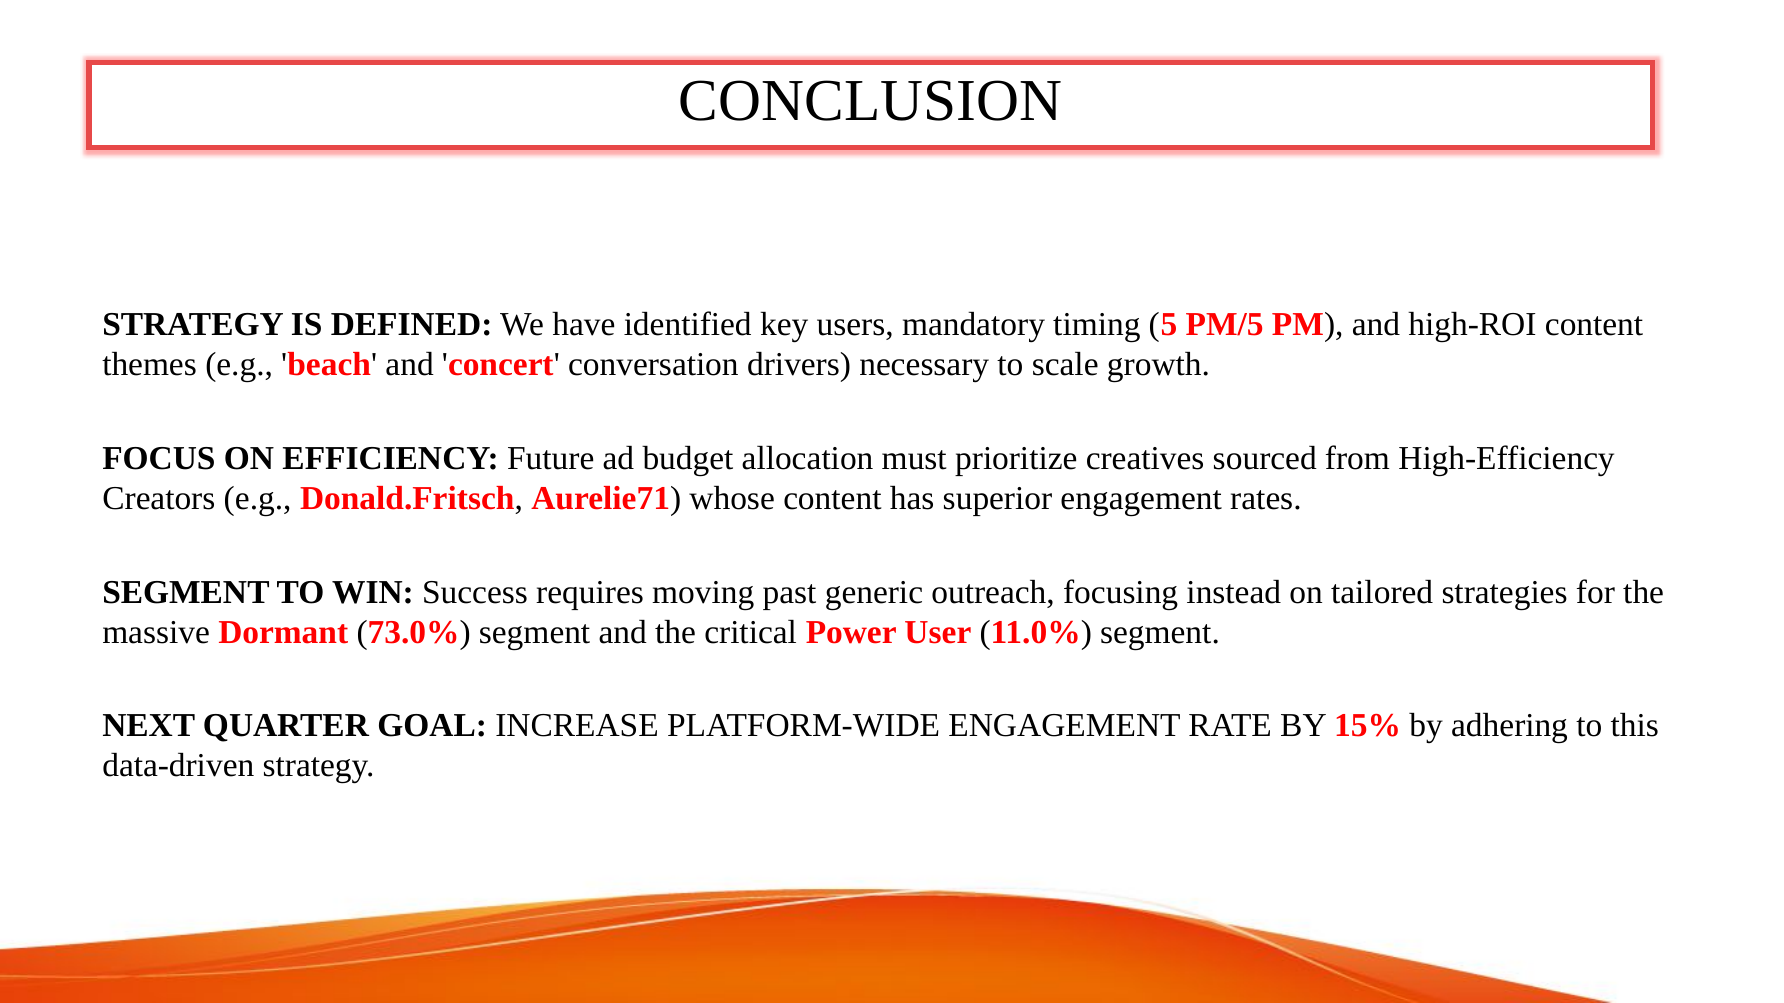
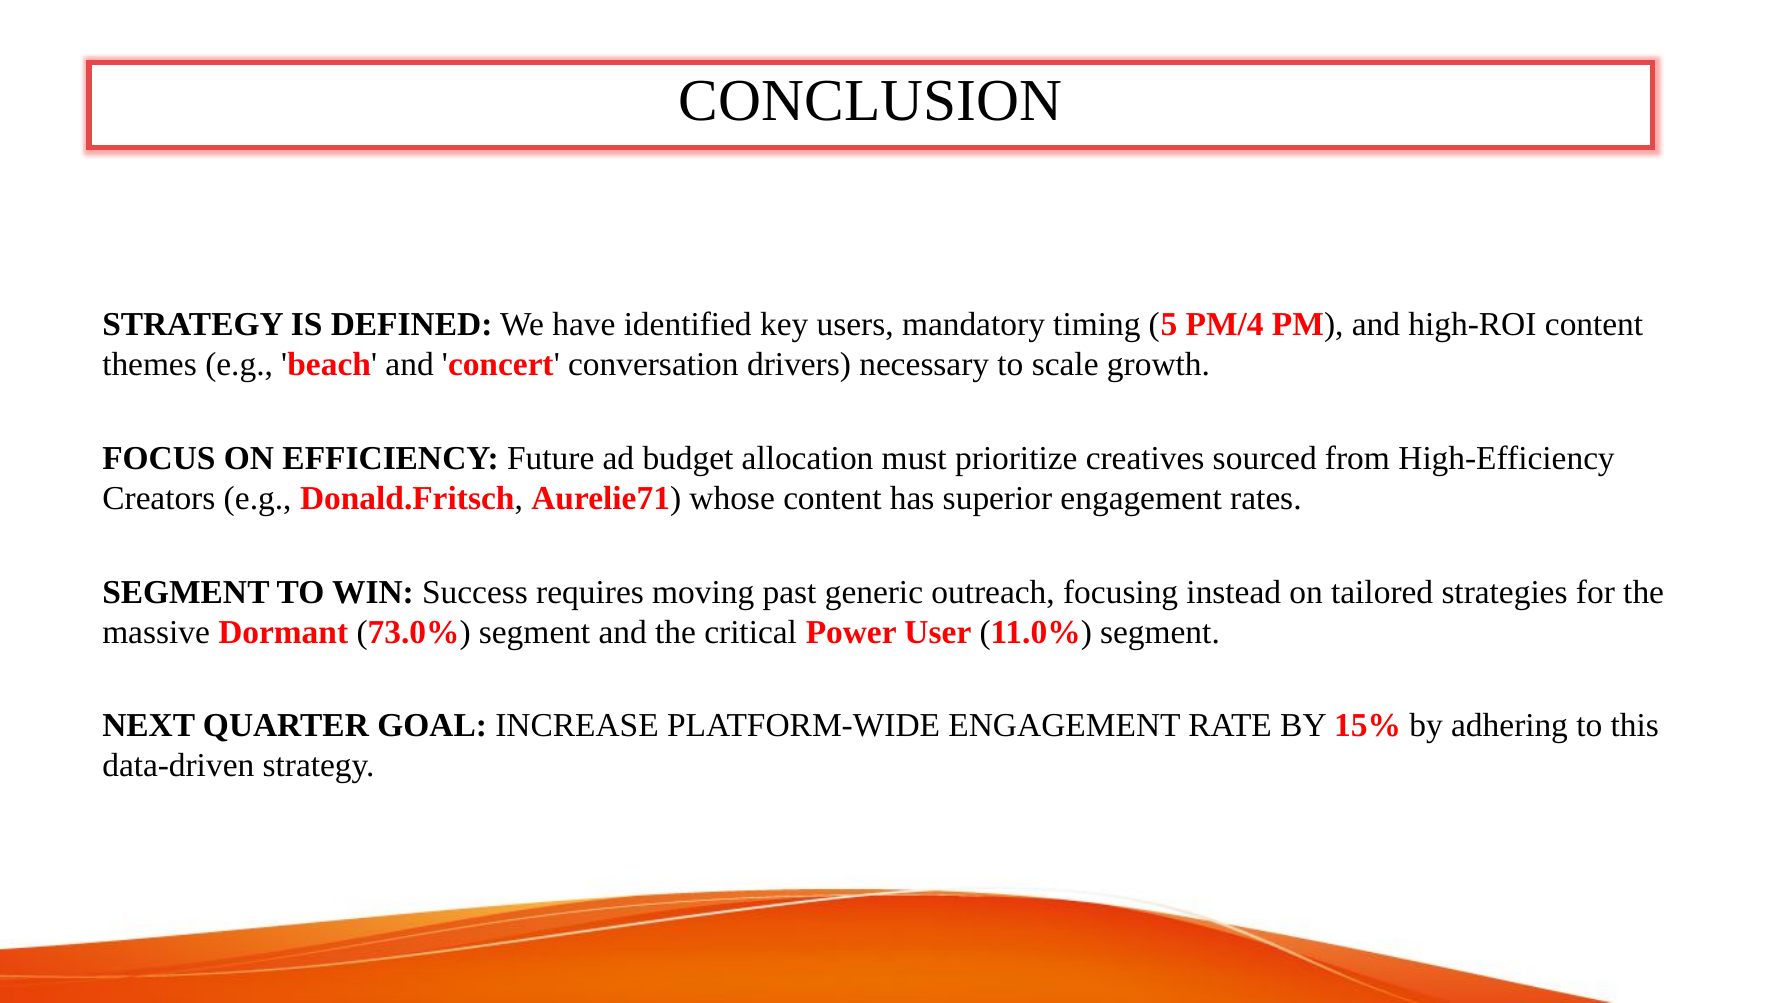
PM/5: PM/5 -> PM/4 (1225, 325)
